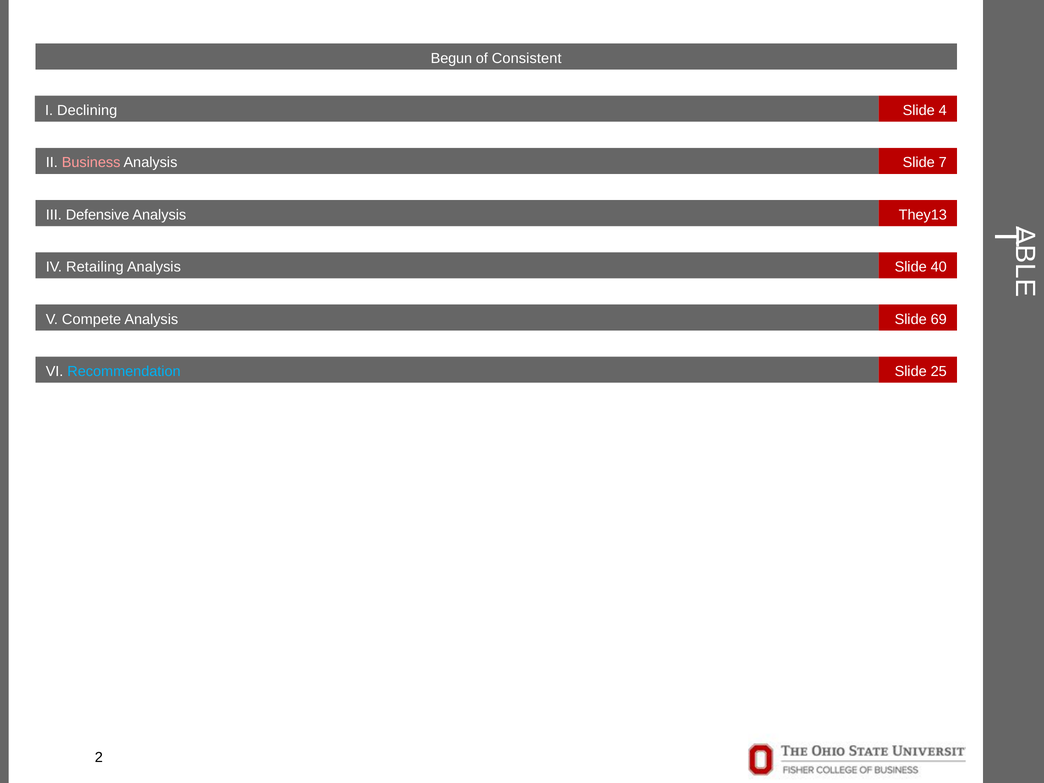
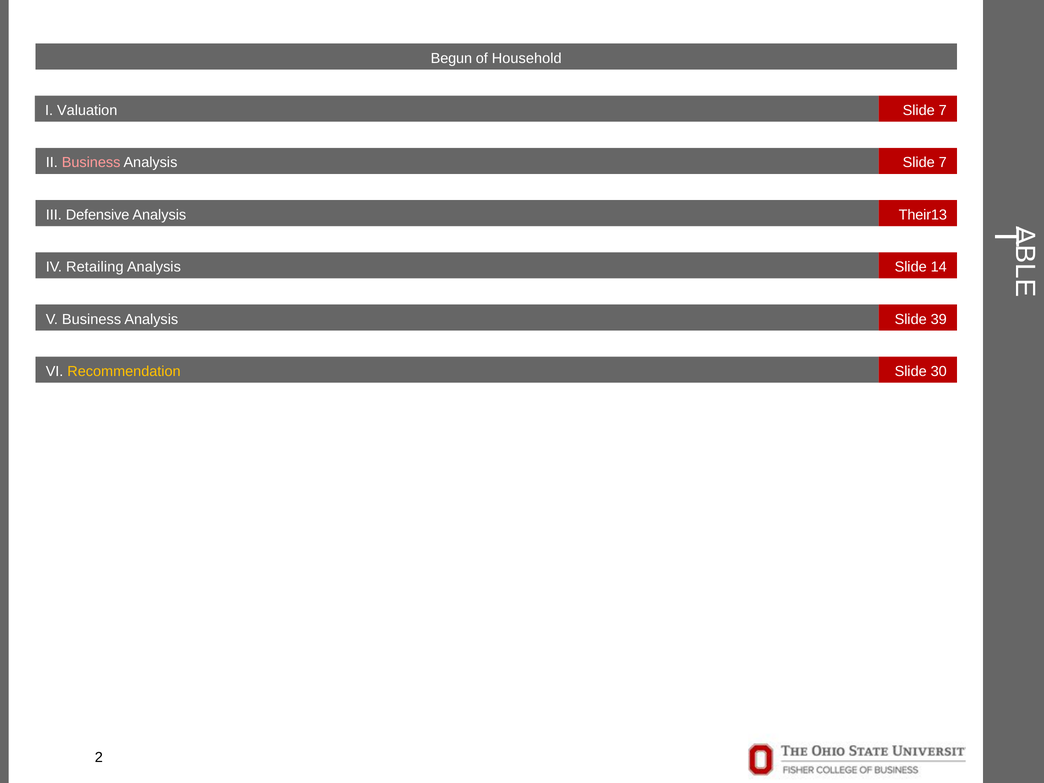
Consistent: Consistent -> Household (527, 58)
Declining: Declining -> Valuation (87, 111)
4: 4 -> 7 (943, 111)
They13: They13 -> Their13 (923, 215)
40: 40 -> 14 (939, 267)
V Compete: Compete -> Business (92, 319)
69: 69 -> 39 (939, 319)
Recommendation colour: light blue -> yellow (124, 372)
25: 25 -> 30 (939, 372)
